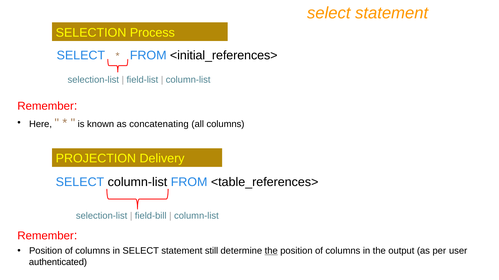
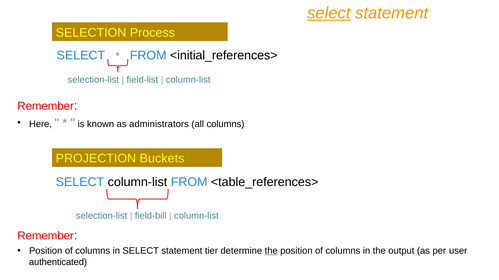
select underline: none -> present (329, 13)
concatenating: concatenating -> administrators (159, 124)
Delivery: Delivery -> Buckets (162, 159)
still: still -> tier (211, 251)
